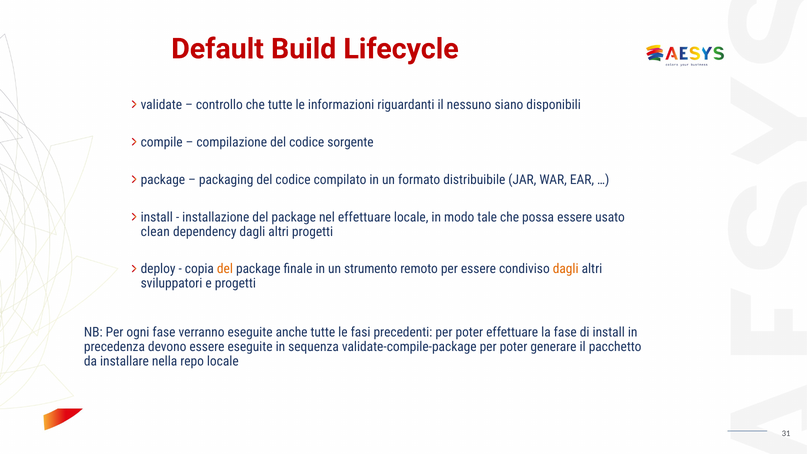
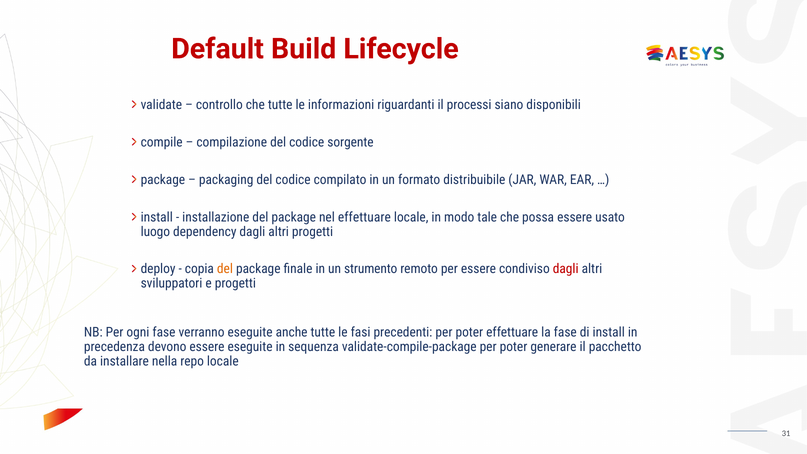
nessuno: nessuno -> processi (469, 105)
clean: clean -> luogo (155, 232)
dagli colour: orange -> red (566, 269)
